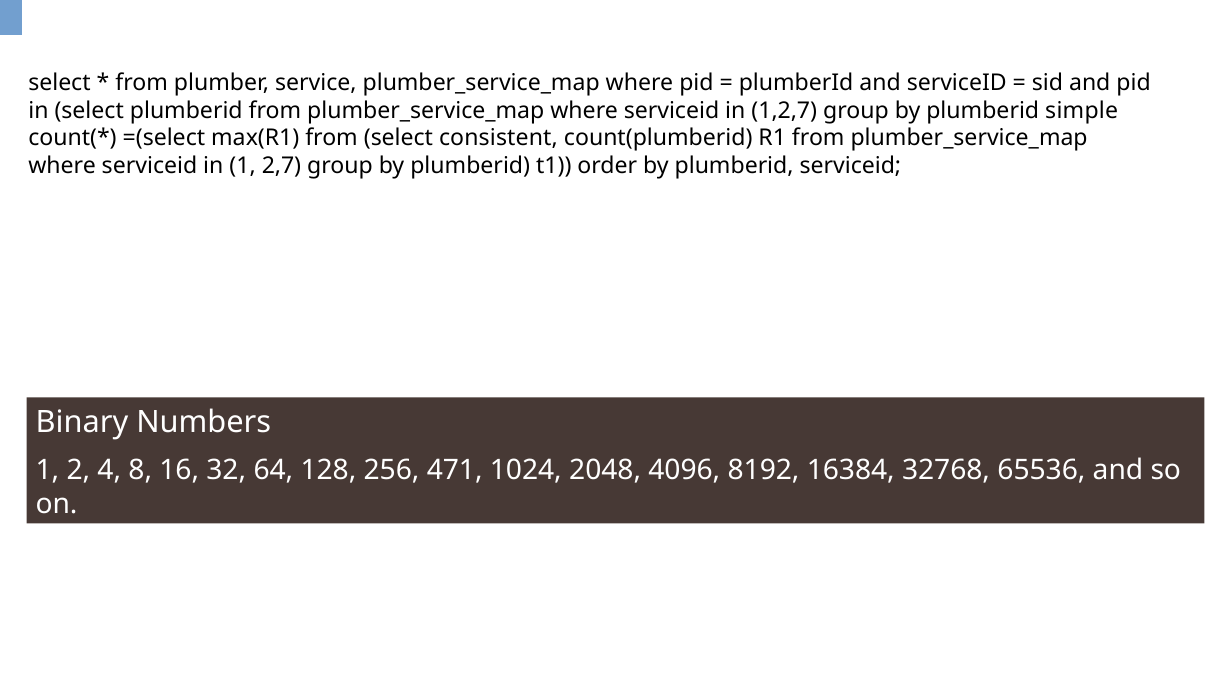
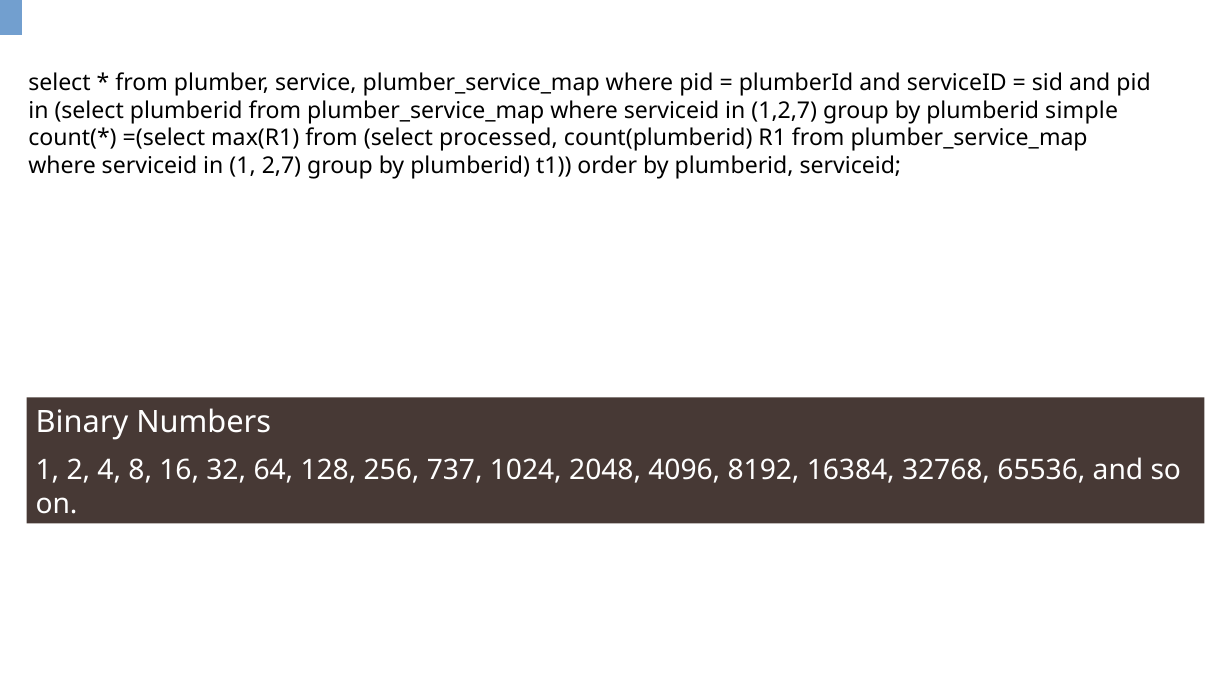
consistent: consistent -> processed (498, 138)
471: 471 -> 737 (455, 470)
